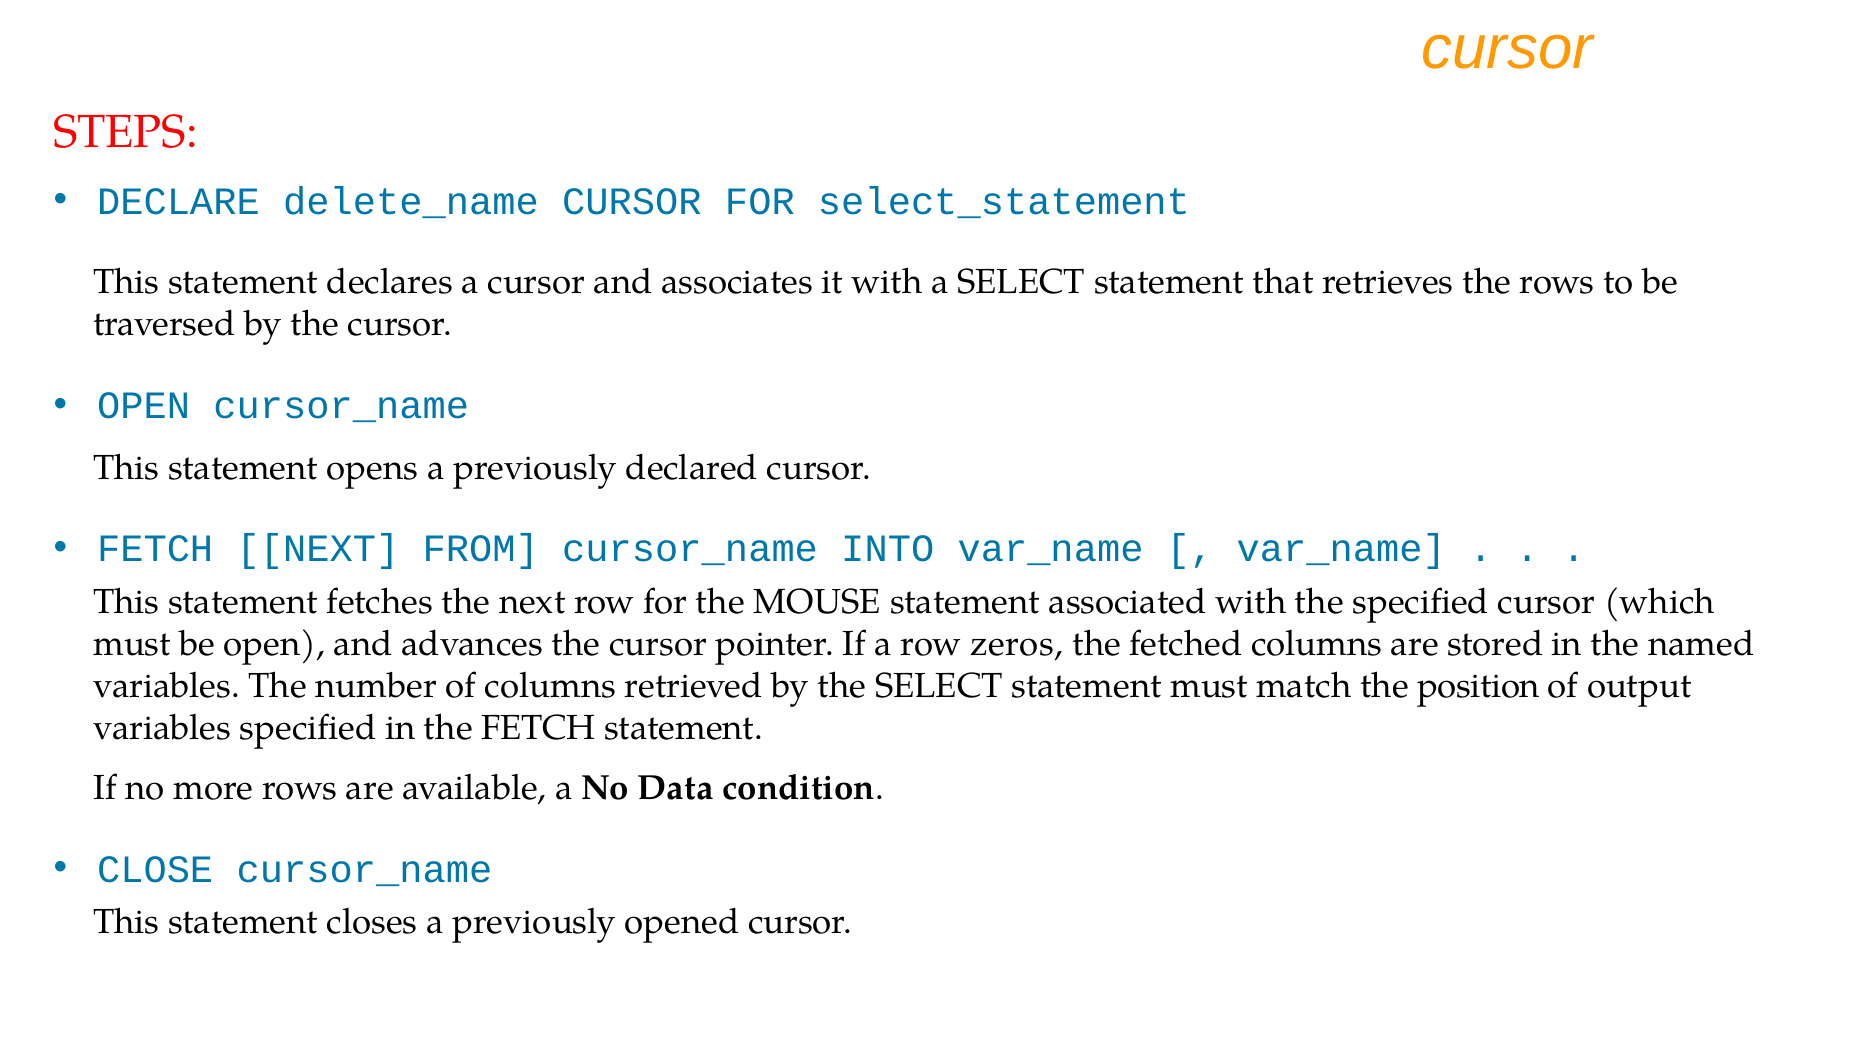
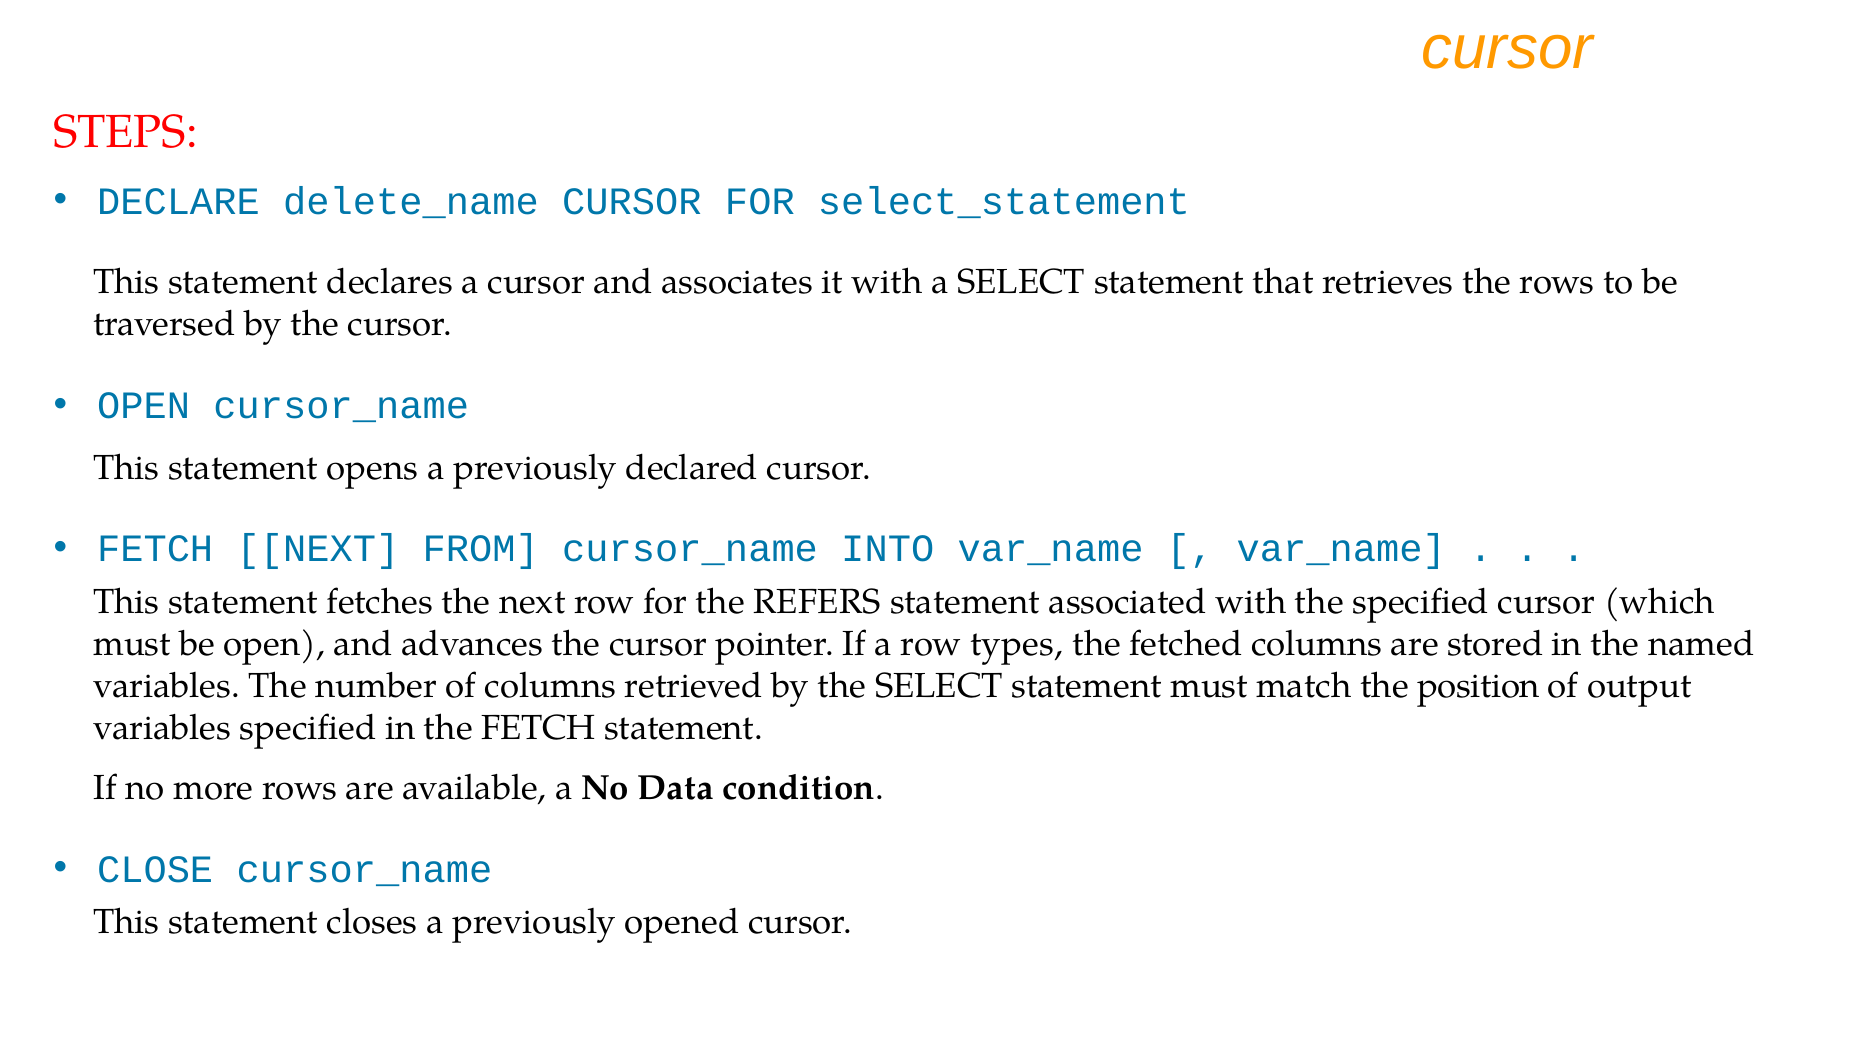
MOUSE: MOUSE -> REFERS (817, 602)
zeros: zeros -> types (1017, 644)
